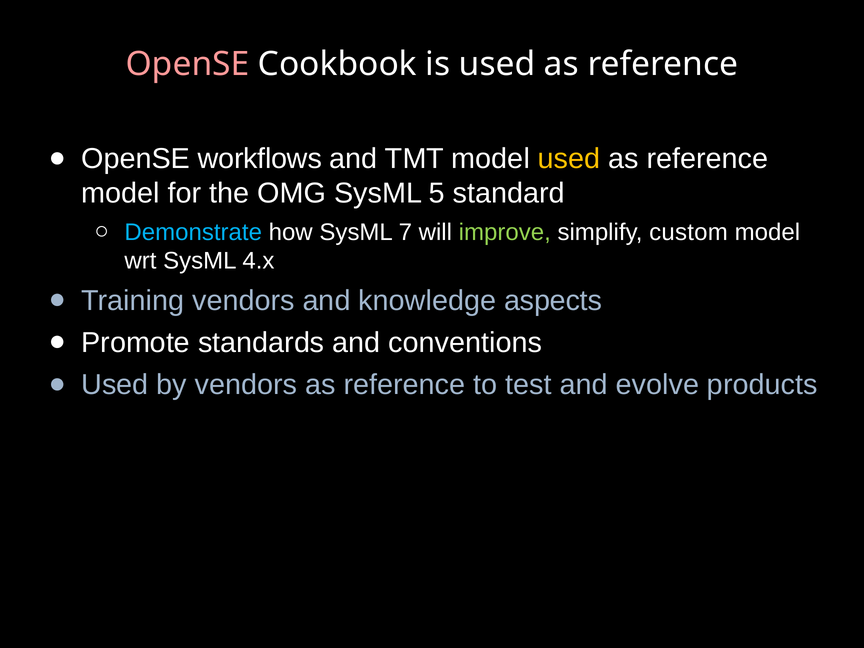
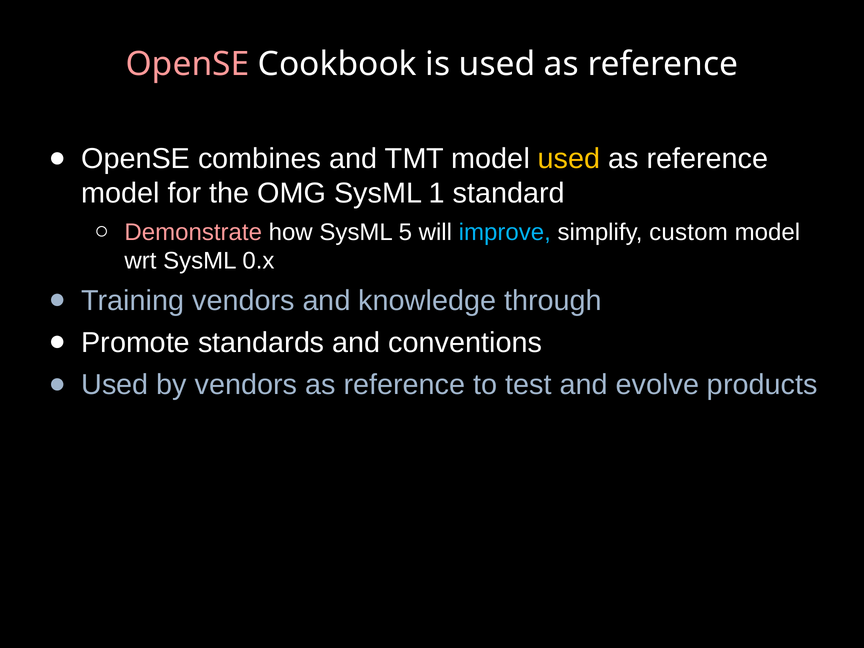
workflows: workflows -> combines (260, 159)
5: 5 -> 1 (437, 193)
Demonstrate colour: light blue -> pink (193, 232)
7: 7 -> 5 (405, 232)
improve colour: light green -> light blue (505, 232)
4.x: 4.x -> 0.x (258, 261)
aspects: aspects -> through (553, 301)
